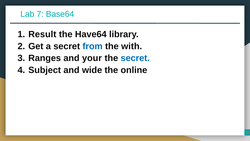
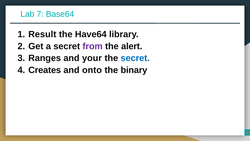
from colour: blue -> purple (93, 46)
with: with -> alert (132, 46)
Subject: Subject -> Creates (45, 70)
wide: wide -> onto (92, 70)
online: online -> binary (134, 70)
